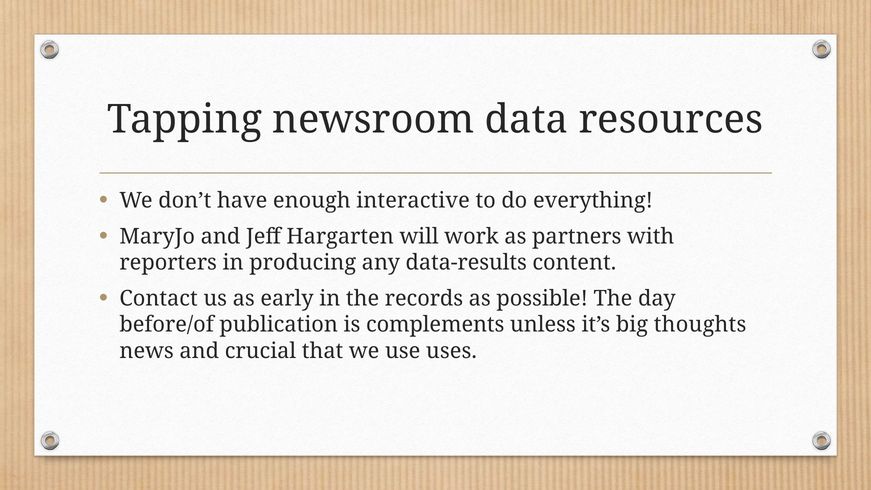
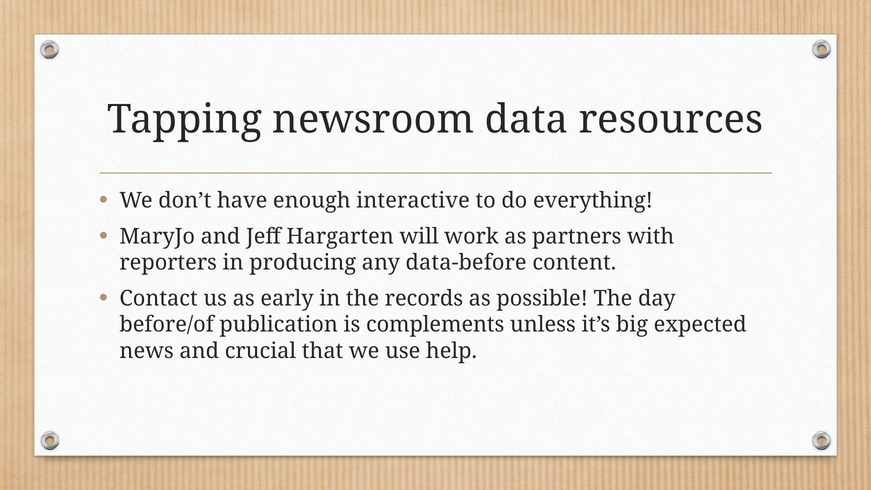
data-results: data-results -> data-before (466, 263)
thoughts: thoughts -> expected (700, 325)
uses: uses -> help (451, 351)
